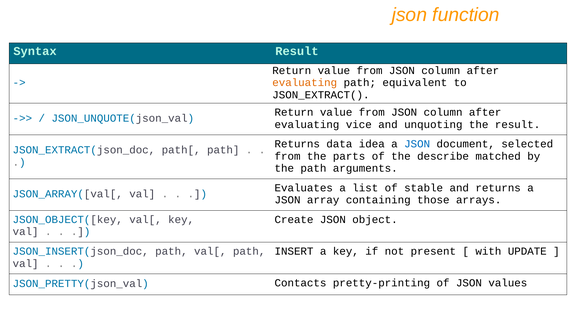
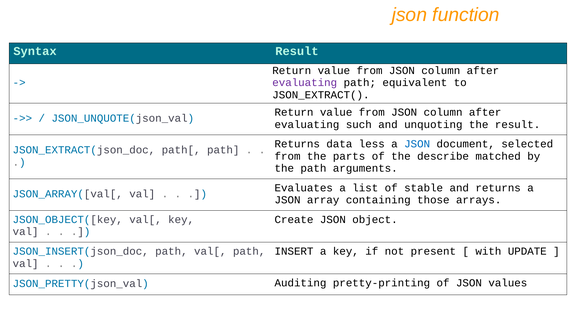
evaluating colour: orange -> purple (305, 83)
vice: vice -> such (359, 124)
idea: idea -> less (372, 144)
Contacts: Contacts -> Auditing (300, 283)
